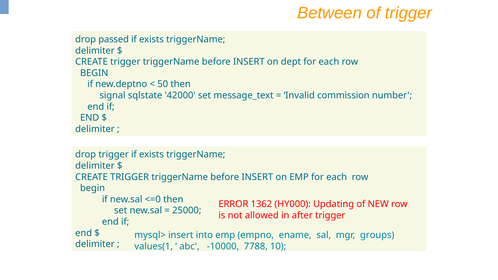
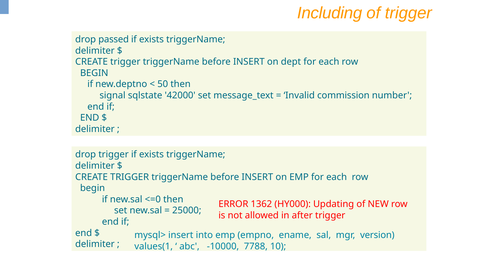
Between: Between -> Including (330, 13)
groups: groups -> version (377, 235)
